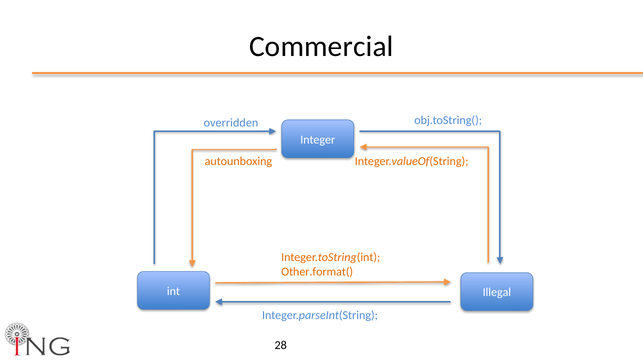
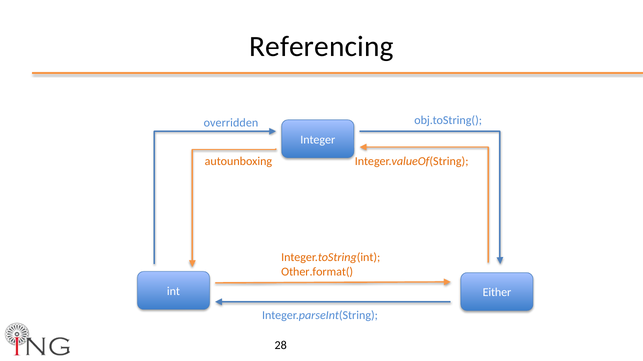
Commercial: Commercial -> Referencing (321, 47)
Illegal: Illegal -> Either (497, 293)
